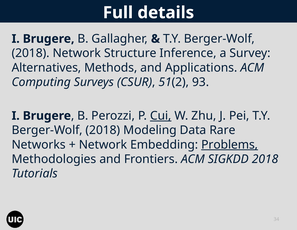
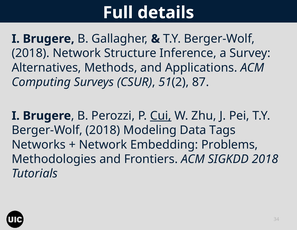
93: 93 -> 87 (201, 82)
Rare: Rare -> Tags (222, 130)
Problems underline: present -> none (230, 144)
